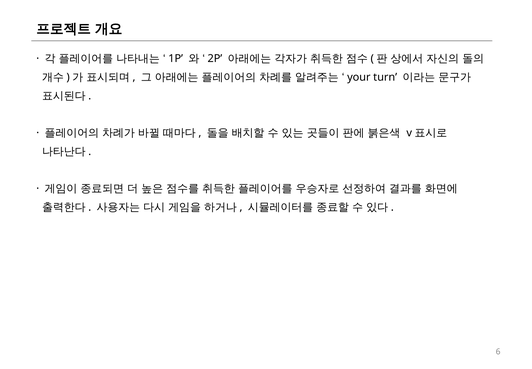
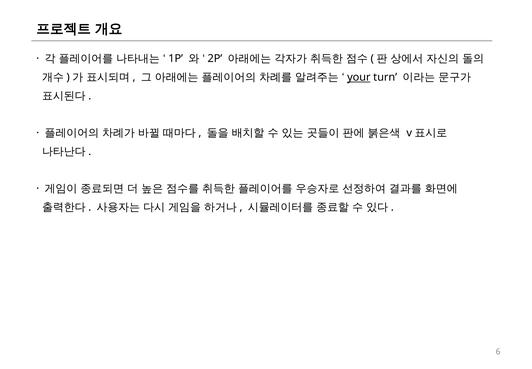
your underline: none -> present (359, 77)
